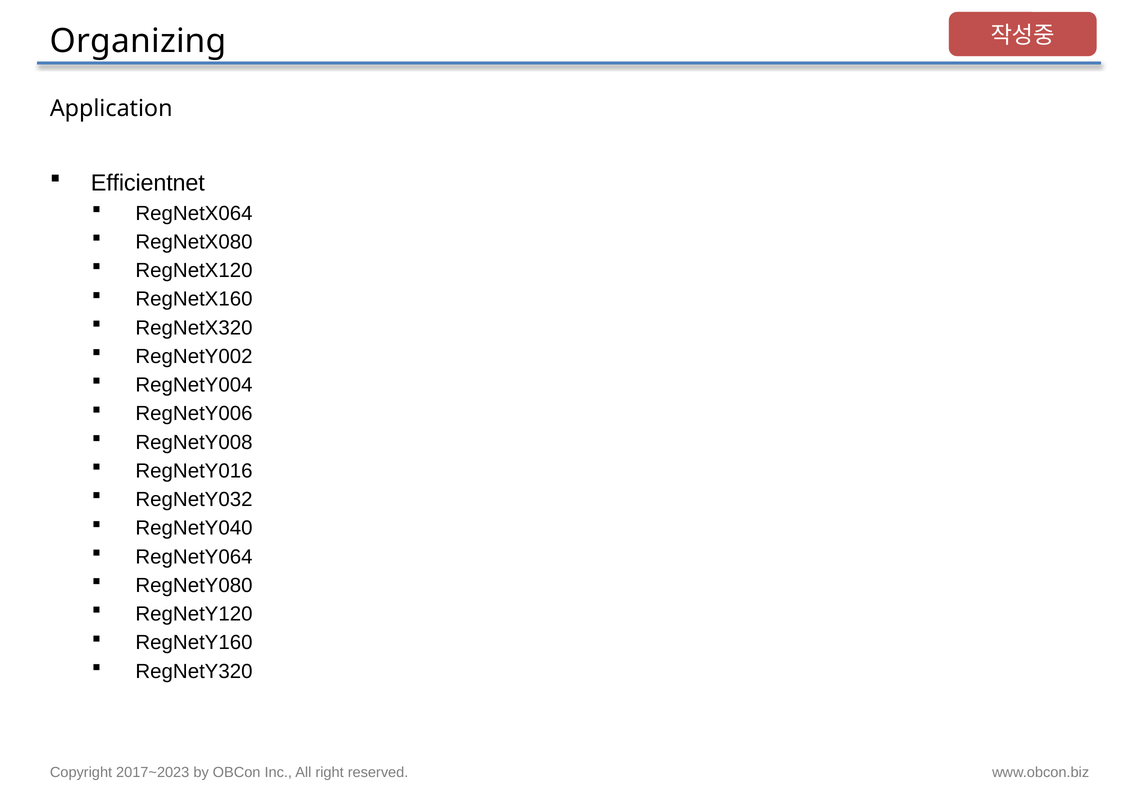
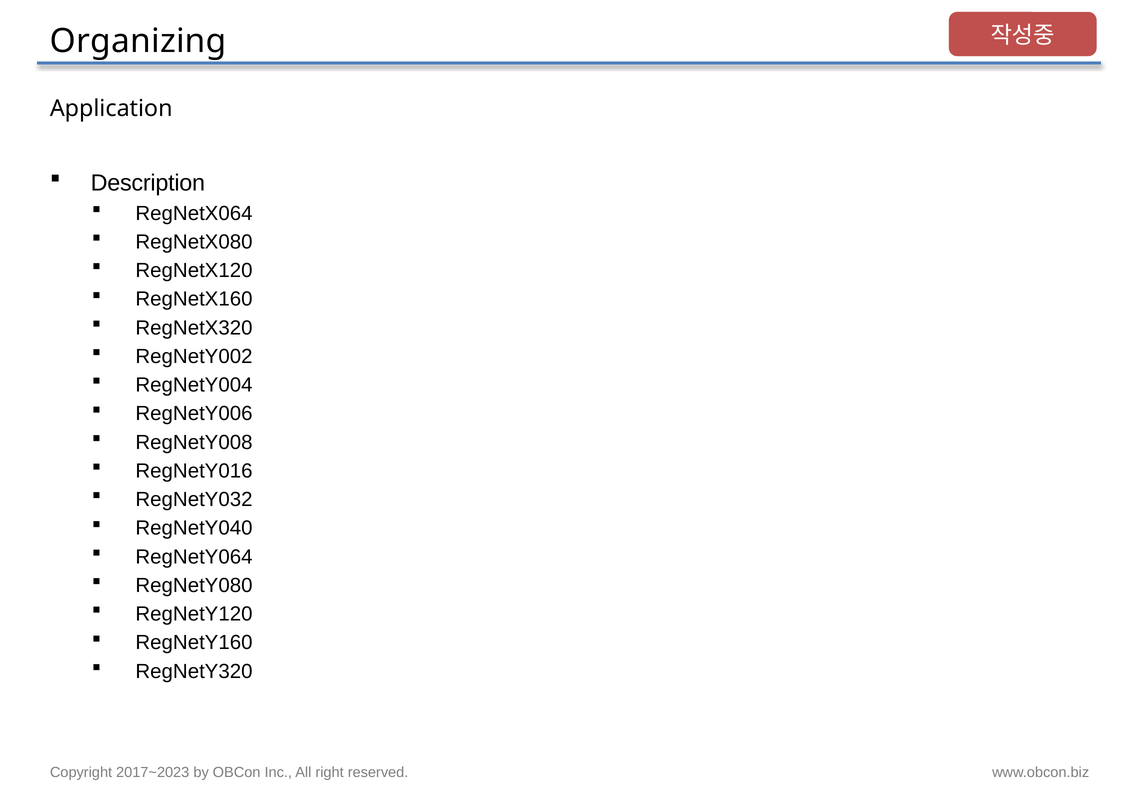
Efficientnet: Efficientnet -> Description (148, 183)
